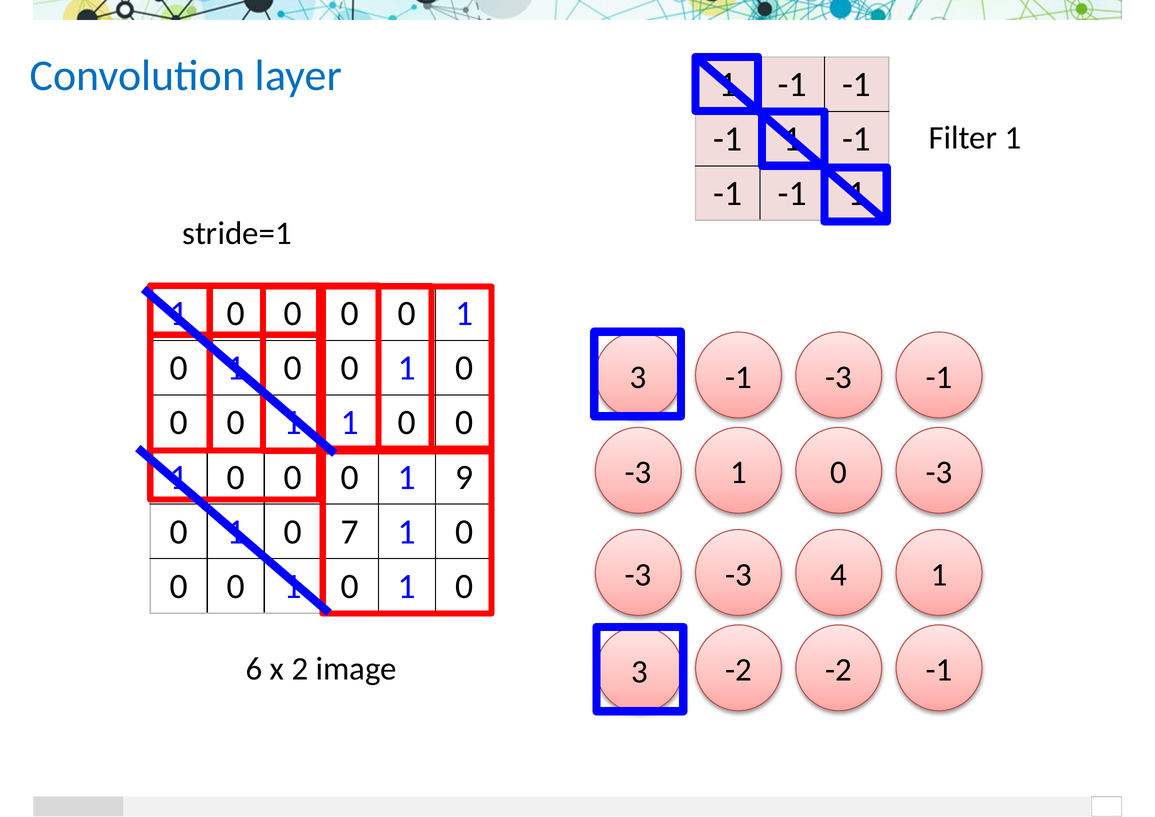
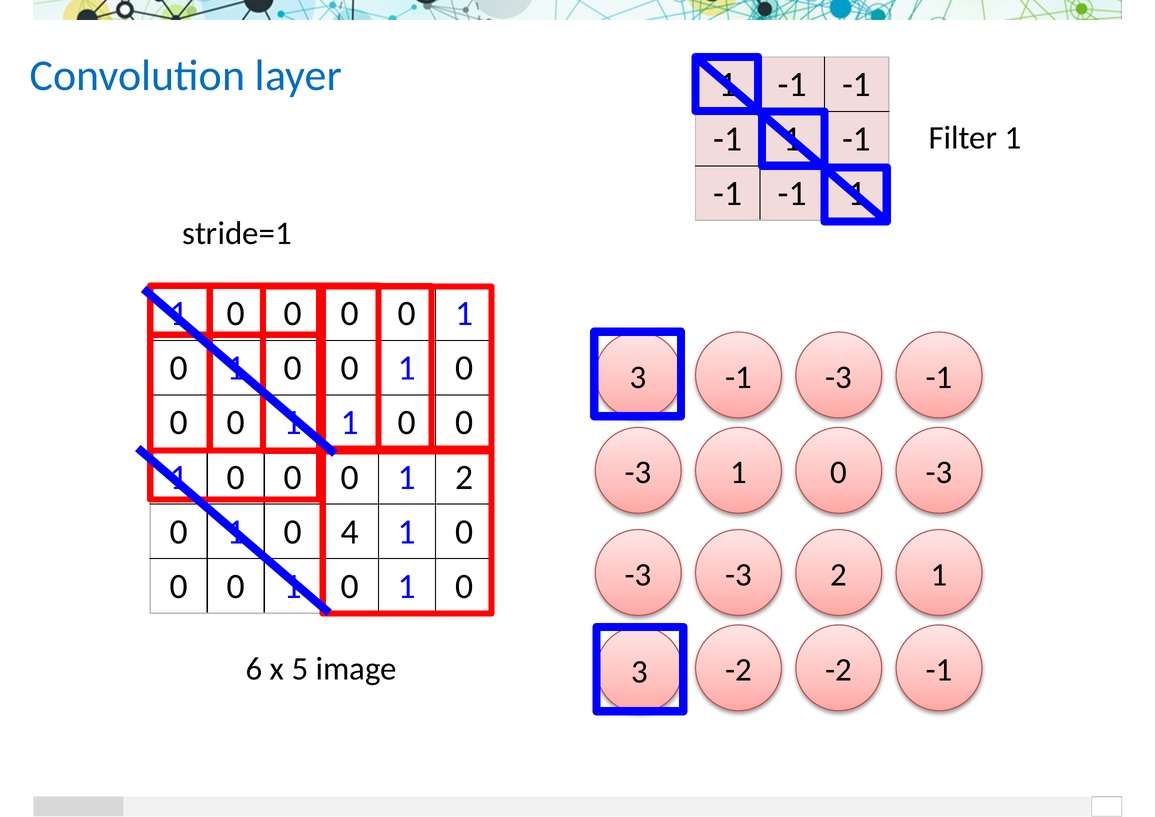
1 9: 9 -> 2 (464, 477)
7: 7 -> 4 (350, 532)
-3 4: 4 -> 2 (839, 575)
2: 2 -> 5 (300, 669)
